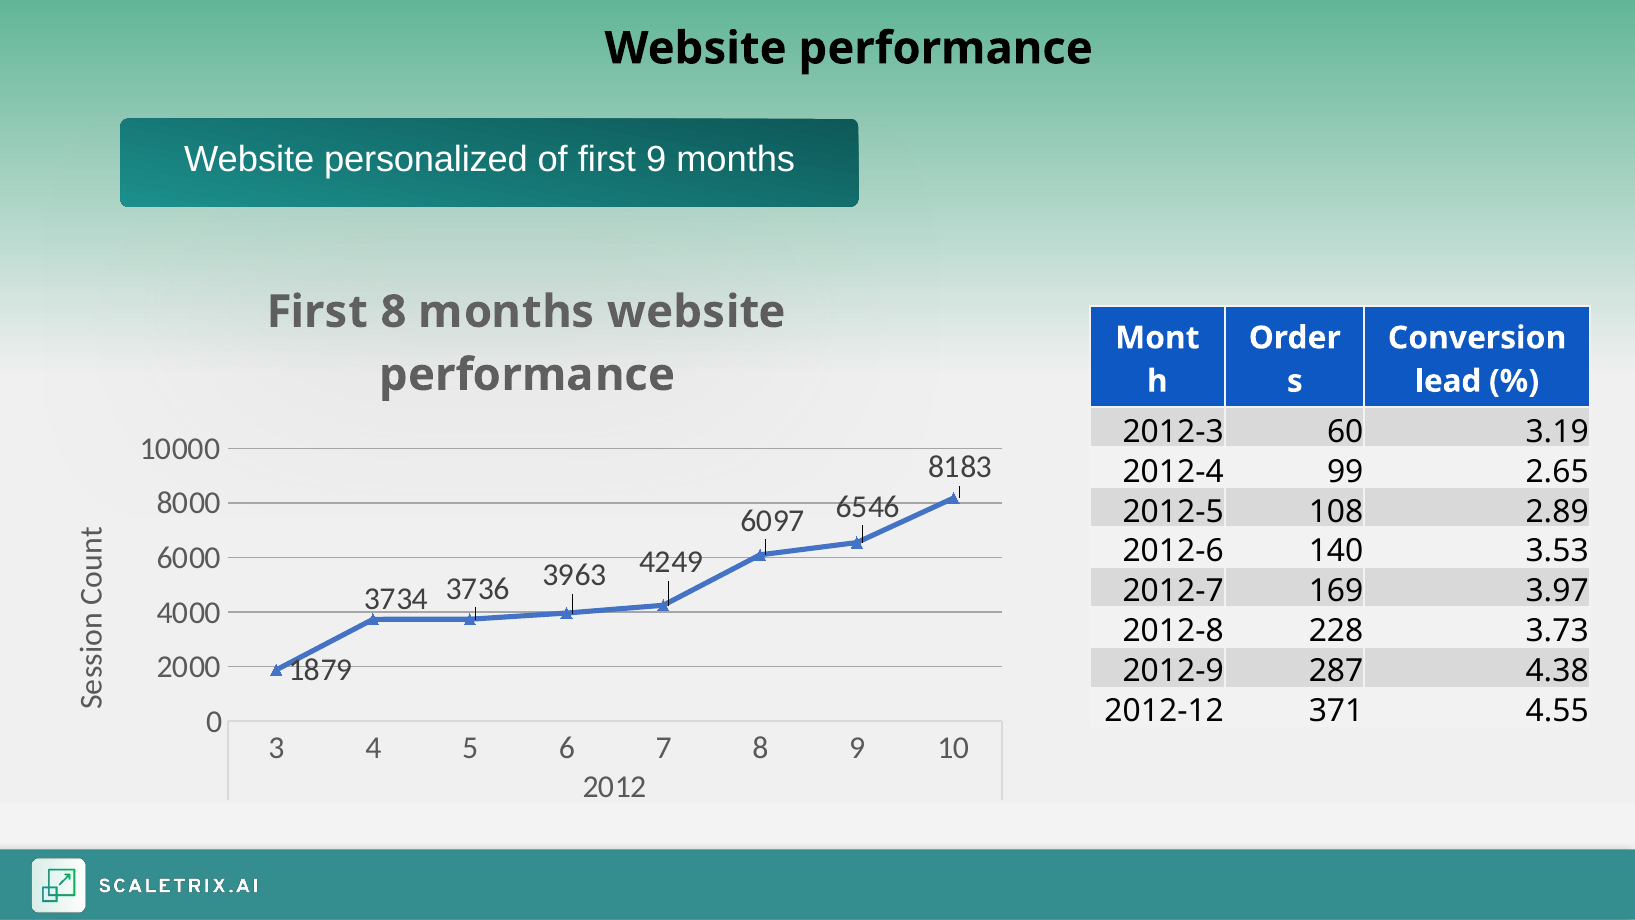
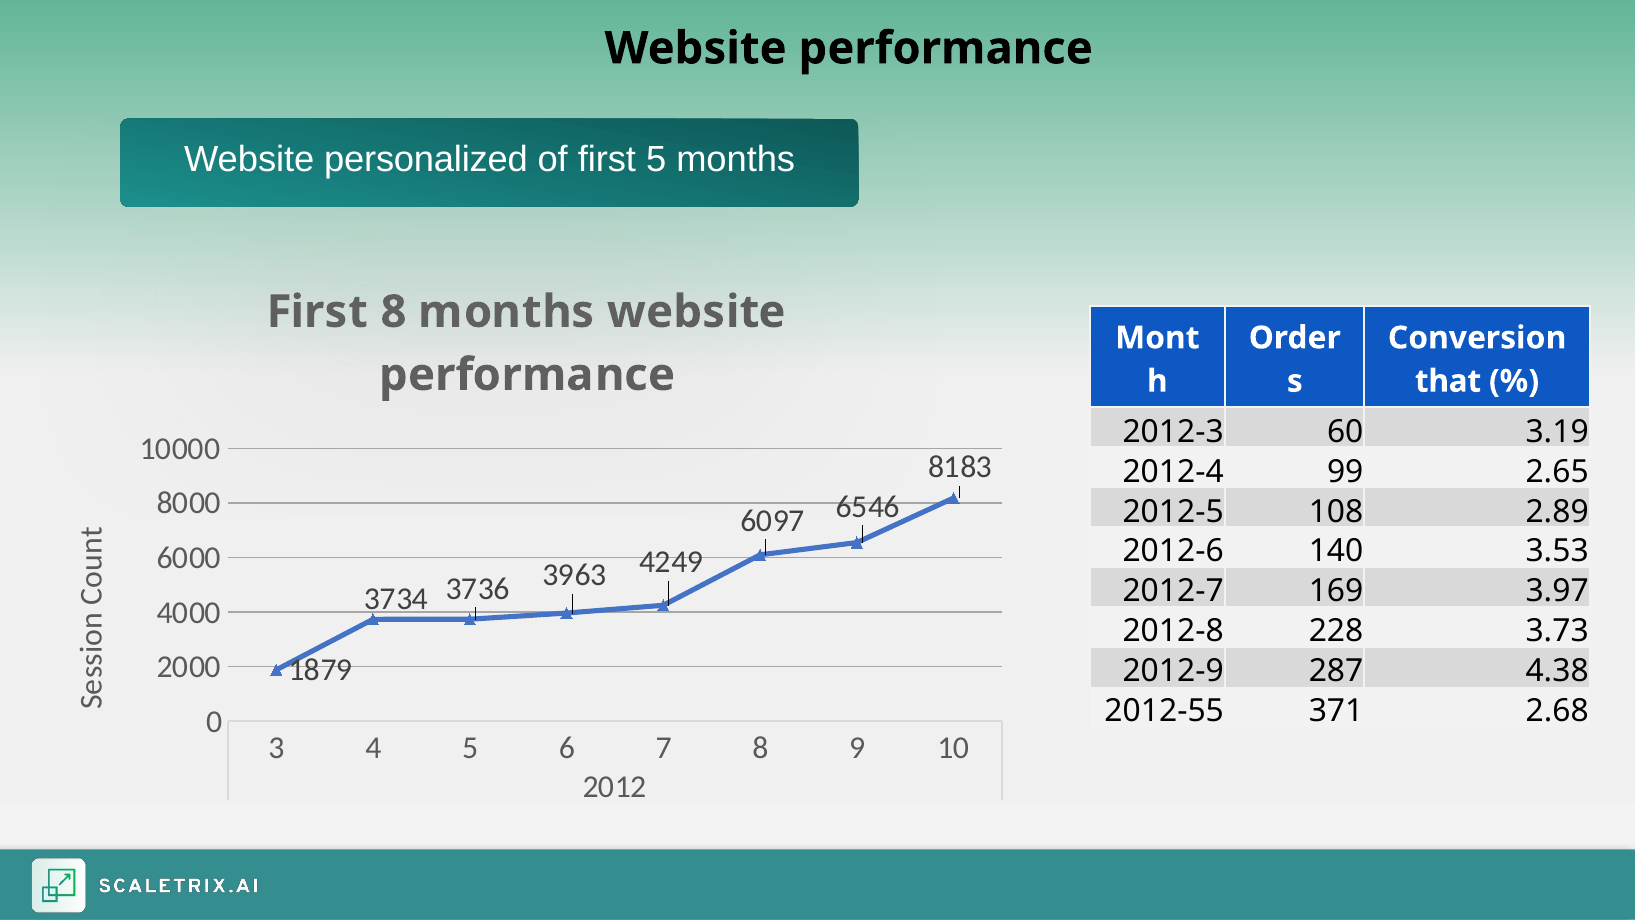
first 9: 9 -> 5 (656, 159)
lead: lead -> that (1448, 381)
2012-12: 2012-12 -> 2012-55 (1164, 711)
4.55: 4.55 -> 2.68 (1557, 711)
